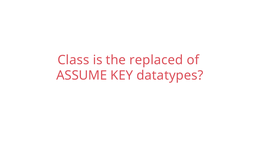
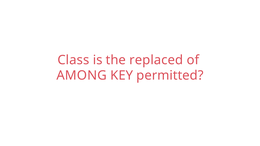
ASSUME: ASSUME -> AMONG (82, 76)
datatypes: datatypes -> permitted (170, 76)
